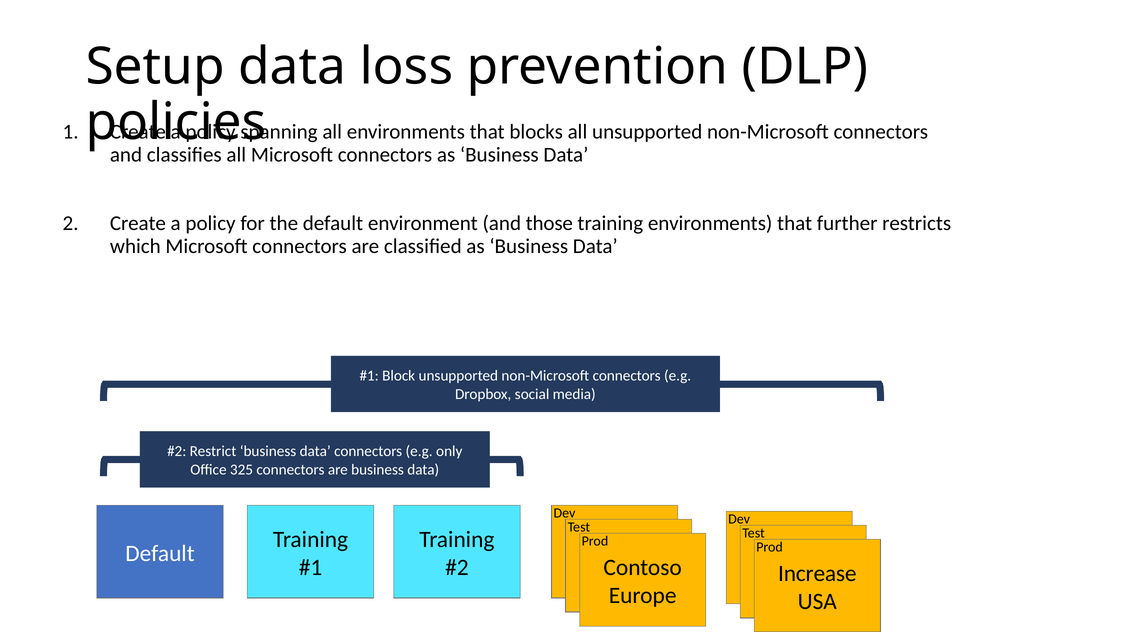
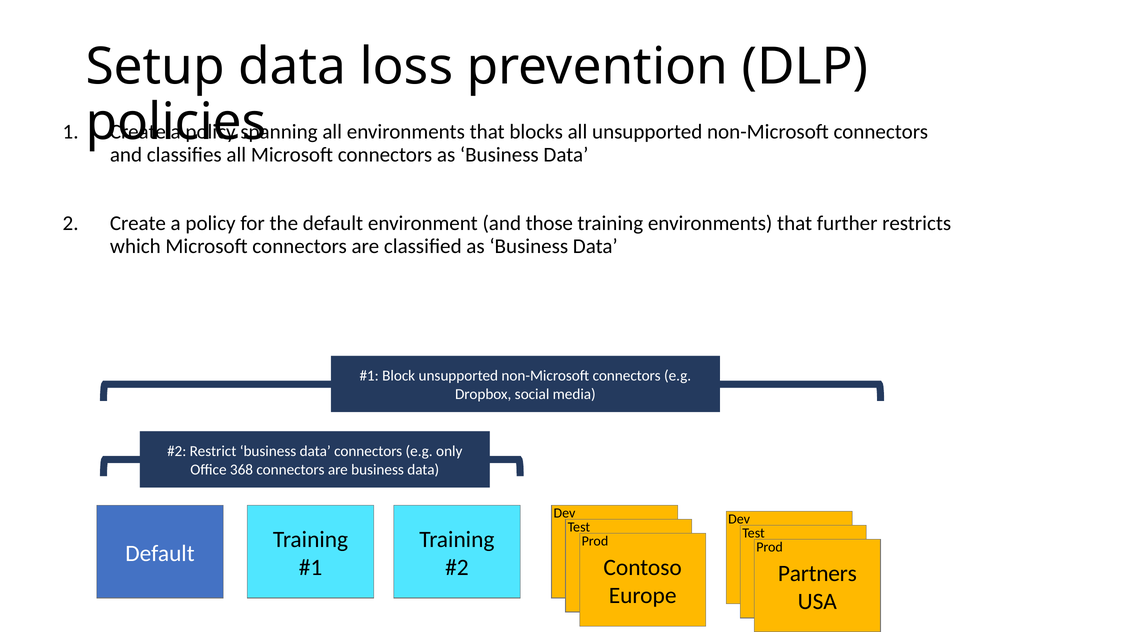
325: 325 -> 368 (242, 469)
Increase: Increase -> Partners (817, 573)
